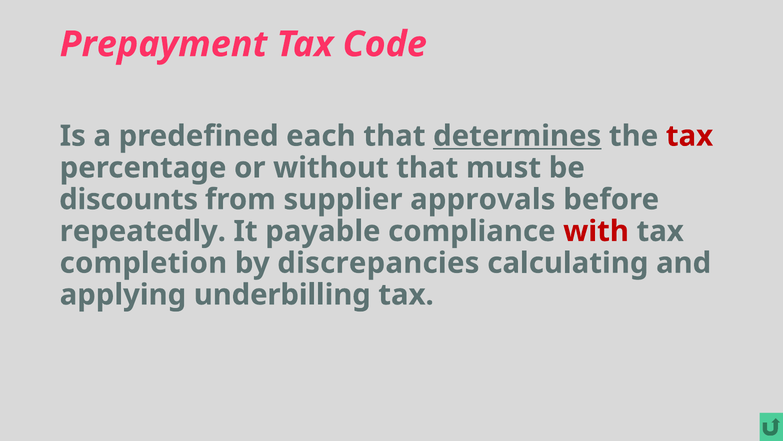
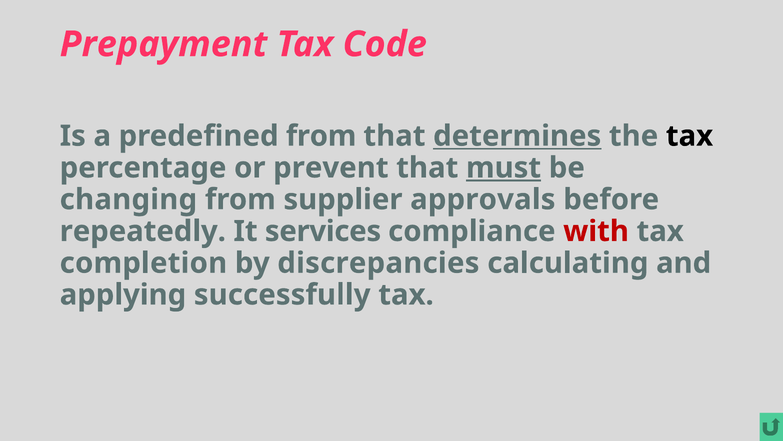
predefined each: each -> from (321, 136)
tax colour: red -> black (689, 136)
without: without -> prevent (331, 168)
must underline: none -> present (504, 168)
discounts: discounts -> changing (128, 199)
payable: payable -> services (323, 231)
underbilling: underbilling -> successfully (282, 294)
